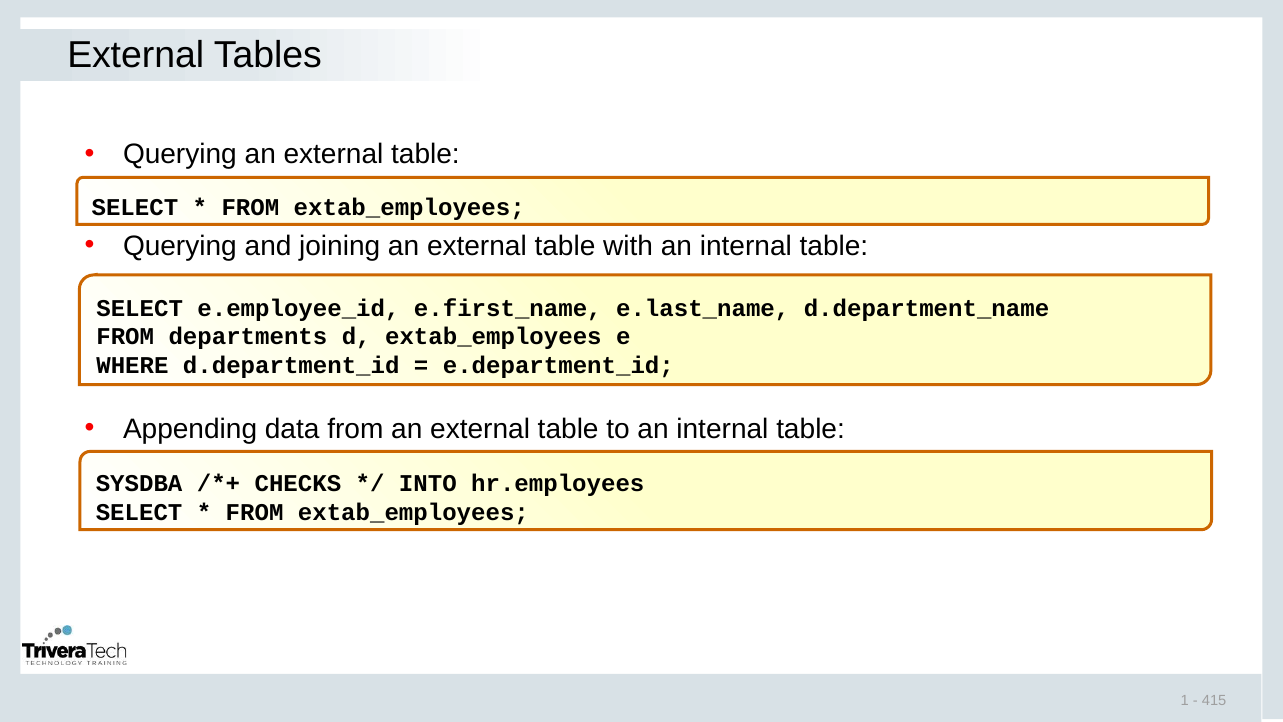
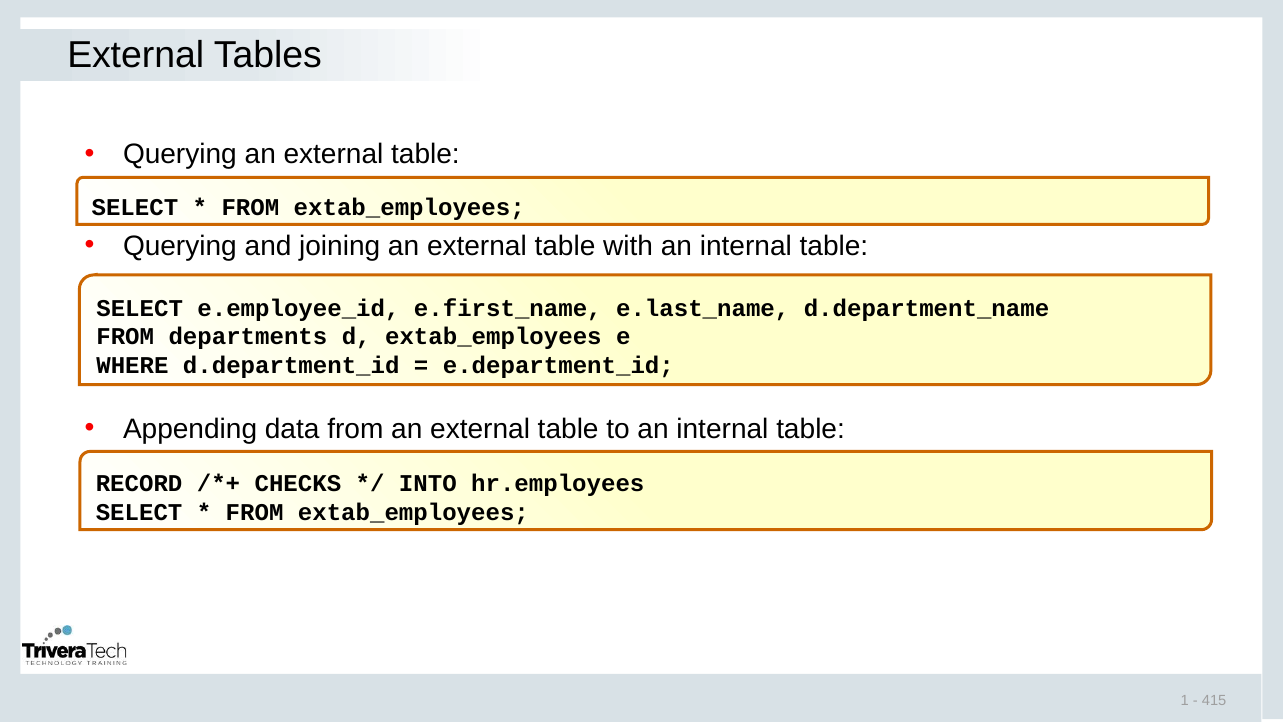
SYSDBA: SYSDBA -> RECORD (139, 483)
